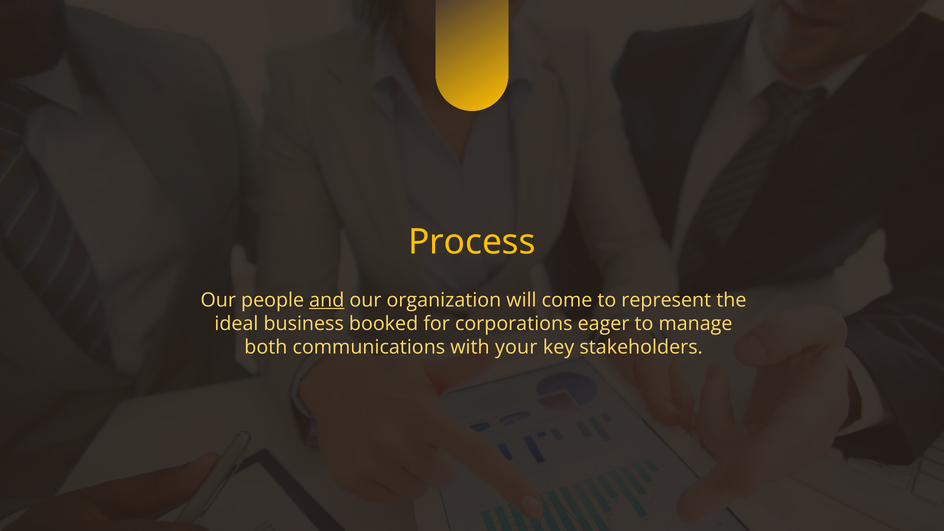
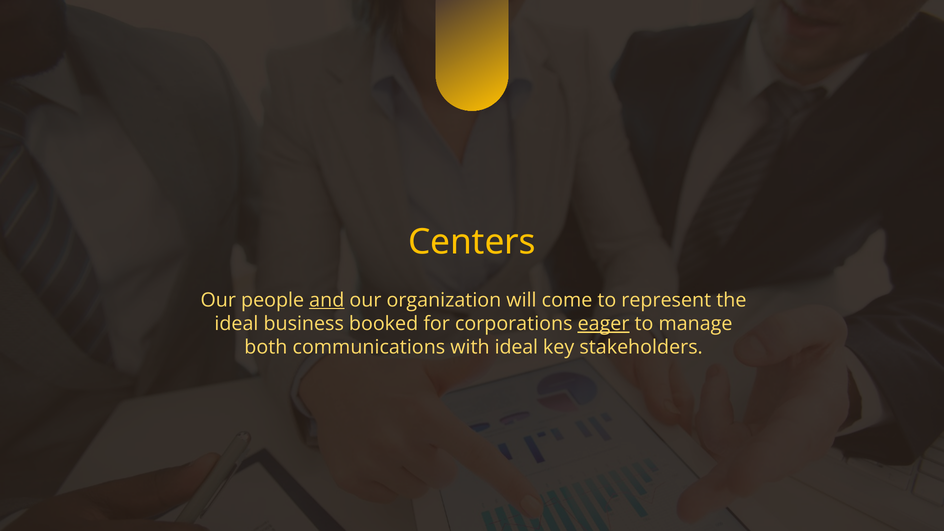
Process: Process -> Centers (472, 242)
eager underline: none -> present (604, 324)
with your: your -> ideal (516, 347)
